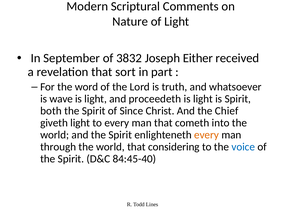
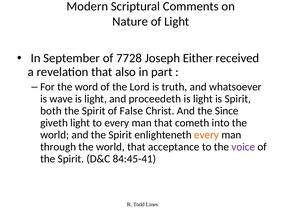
3832: 3832 -> 7728 (129, 58)
sort: sort -> also (126, 72)
Since: Since -> False (131, 111)
Chief: Chief -> Since (227, 111)
considering: considering -> acceptance (174, 147)
voice colour: blue -> purple (243, 147)
84:45-40: 84:45-40 -> 84:45-41 (134, 159)
